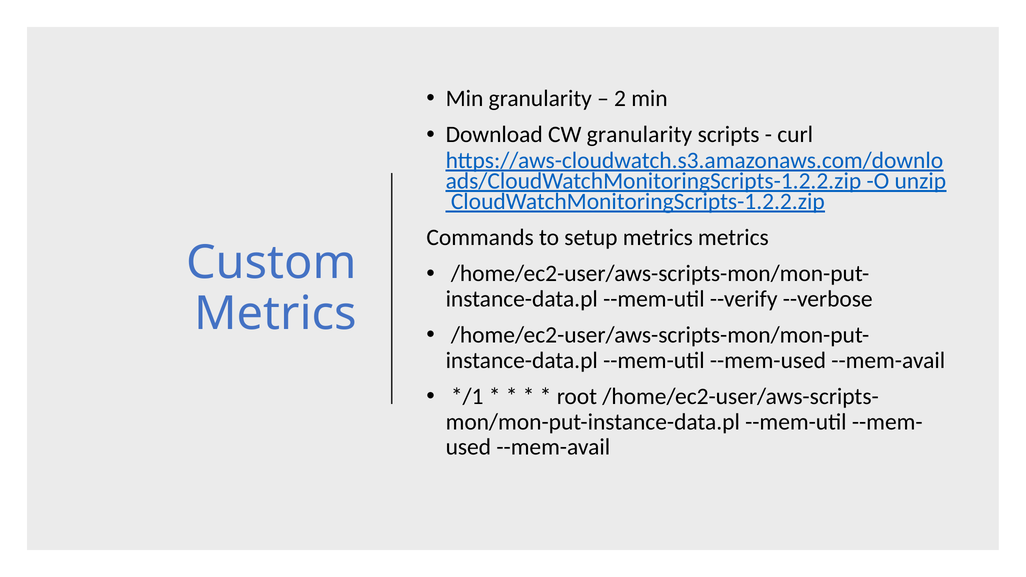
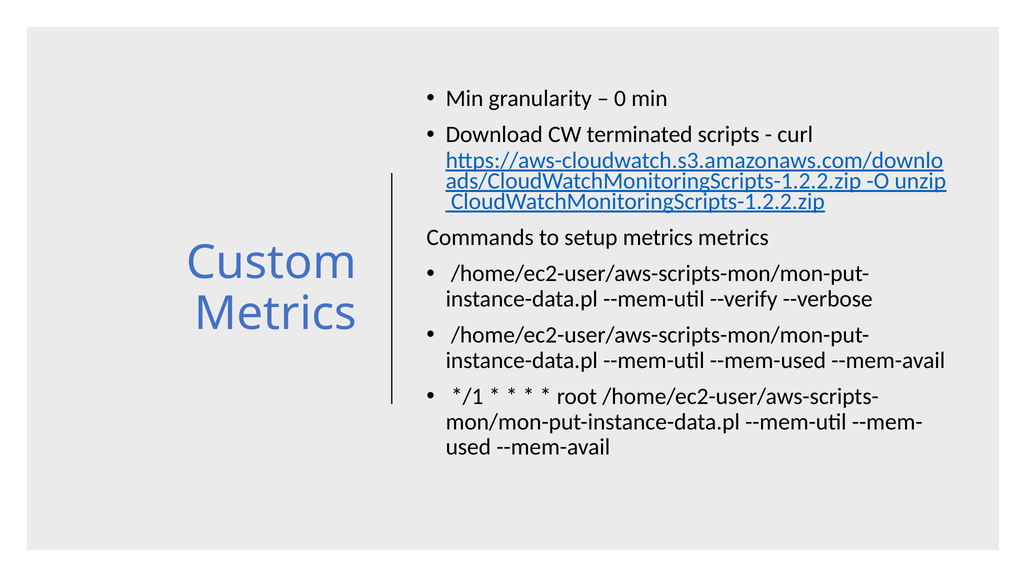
2: 2 -> 0 (620, 99)
CW granularity: granularity -> terminated (640, 135)
